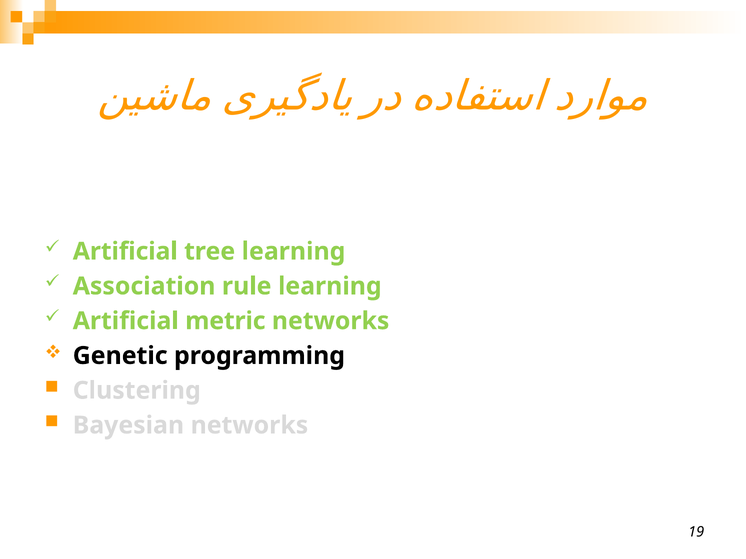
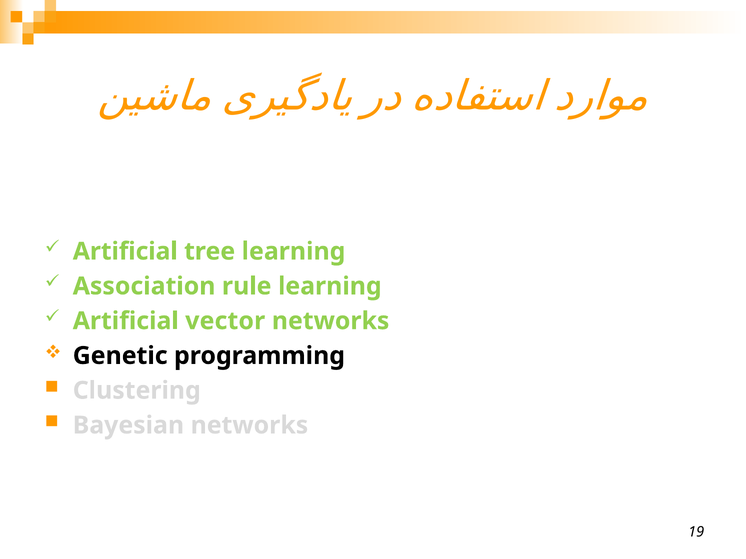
metric: metric -> vector (225, 321)
